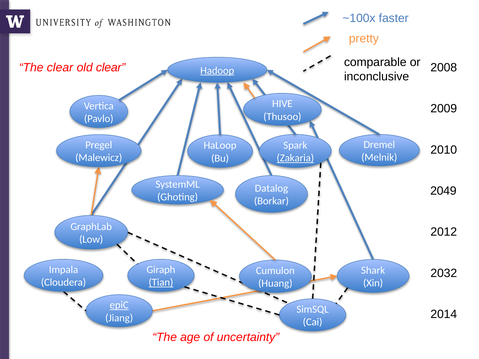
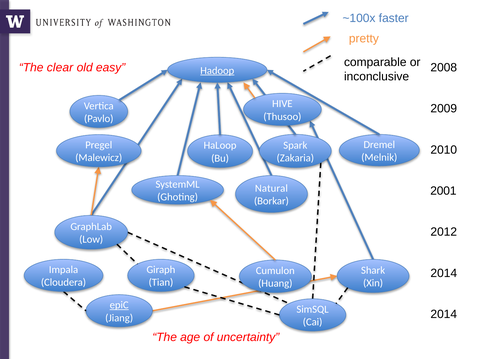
old clear: clear -> easy (111, 68)
Zakaria underline: present -> none (295, 158)
Datalog: Datalog -> Natural (271, 188)
2049: 2049 -> 2001 (443, 191)
2032: 2032 -> 2014 (444, 273)
Tian underline: present -> none (161, 283)
